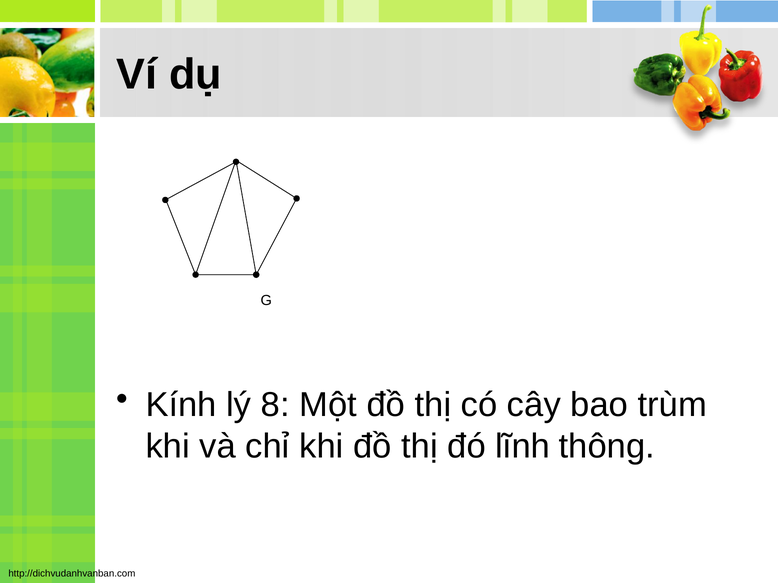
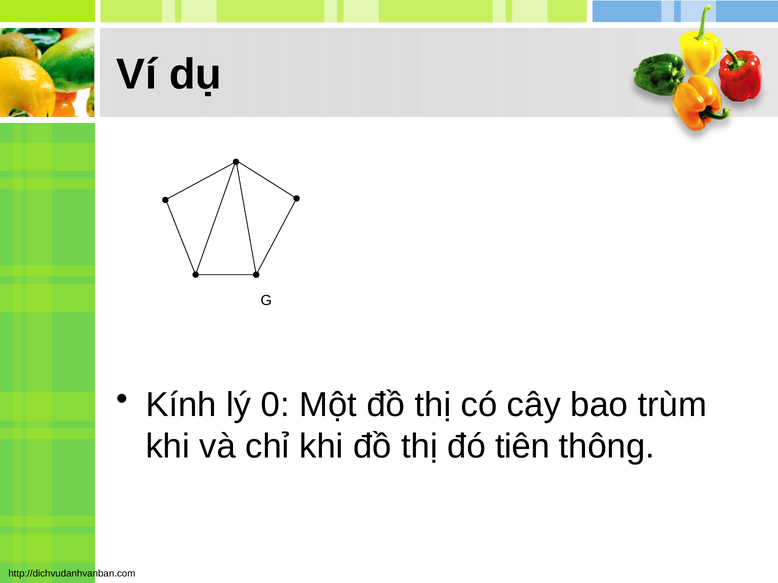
8: 8 -> 0 (275, 405)
lĩnh: lĩnh -> tiên (522, 447)
